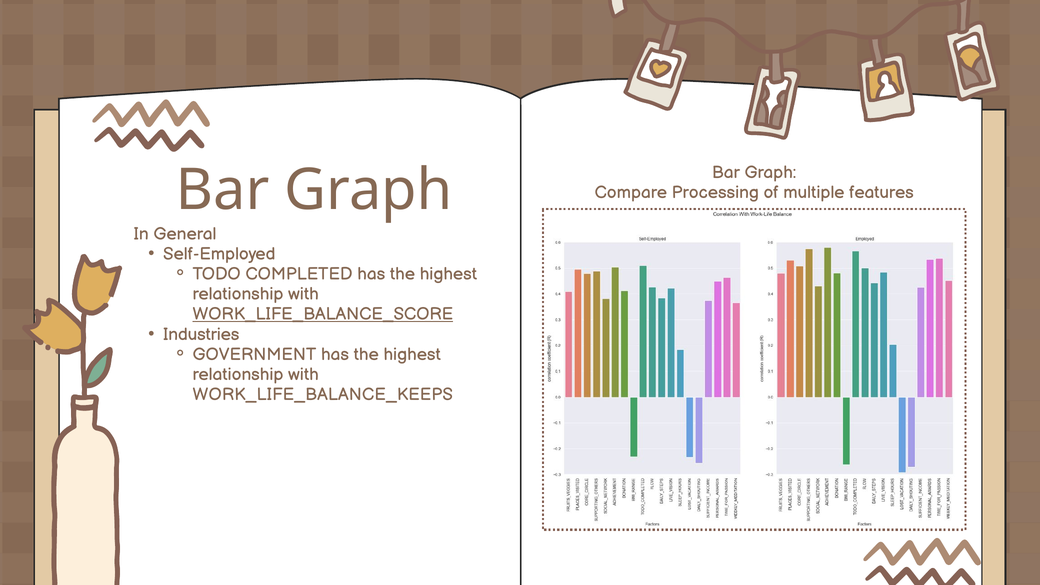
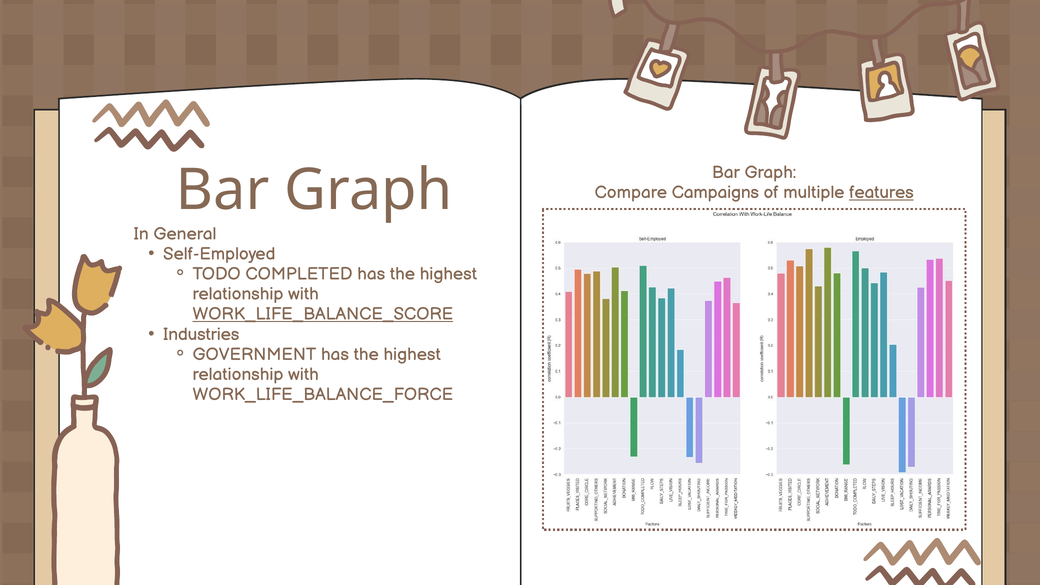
Processing: Processing -> Campaigns (715, 192)
features underline: none -> present (881, 192)
WORK_LIFE_BALANCE_KEEPS: WORK_LIFE_BALANCE_KEEPS -> WORK_LIFE_BALANCE_FORCE (323, 395)
